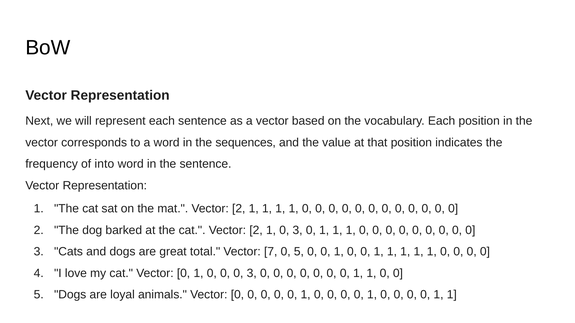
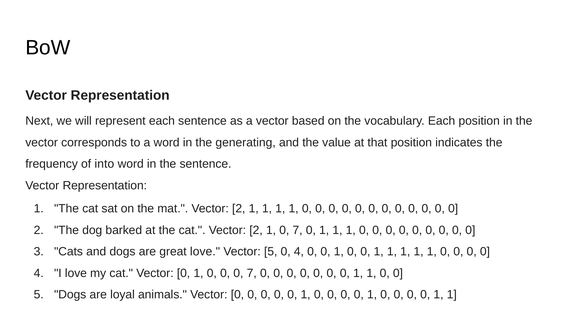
sequences: sequences -> generating (246, 143)
1 0 3: 3 -> 7 (298, 230)
great total: total -> love (205, 252)
Vector 7: 7 -> 5 (271, 252)
5: 5 -> 4 (299, 252)
3: 3 -> 7 (252, 274)
